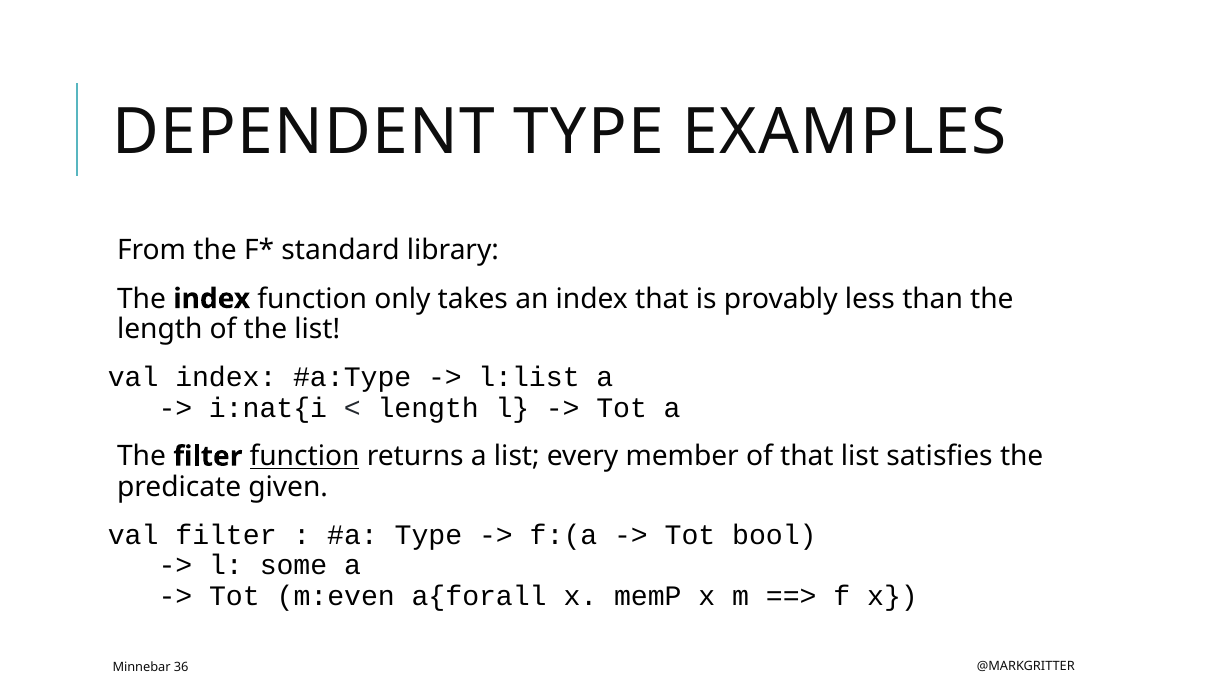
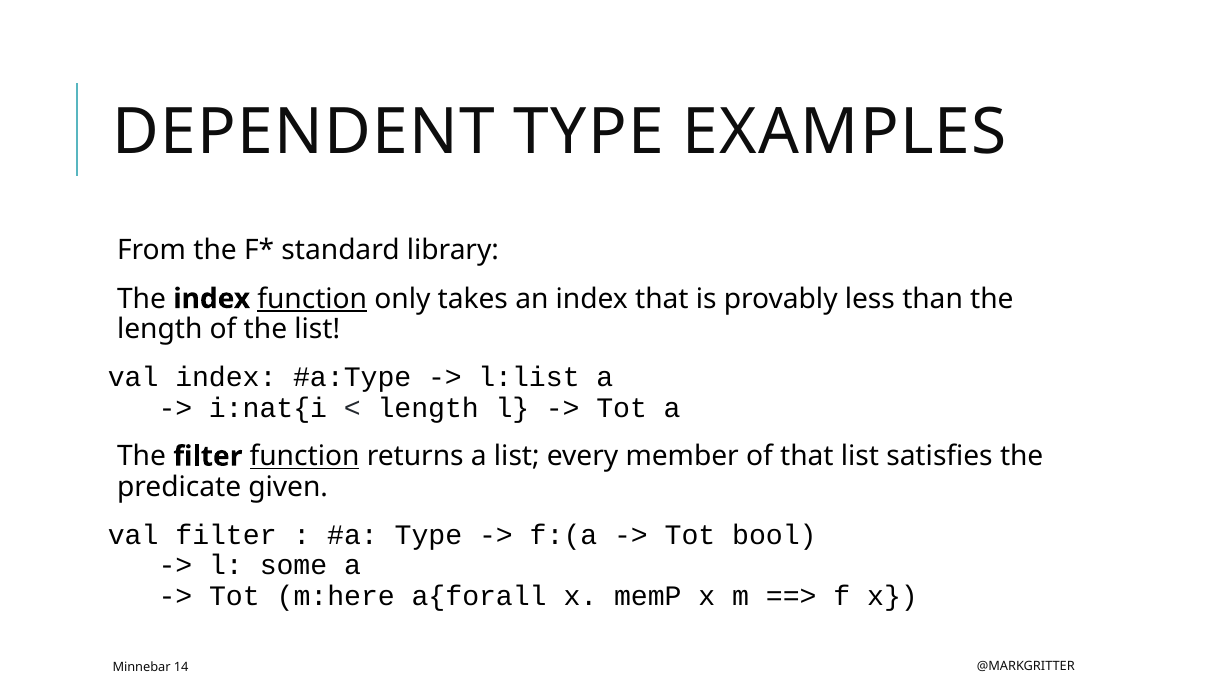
function underline: none -> present (312, 299)
m:even: m:even -> m:here (336, 596)
36: 36 -> 14 (181, 667)
